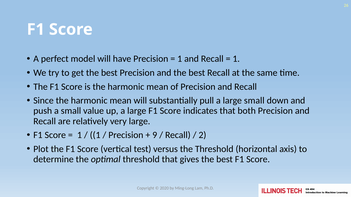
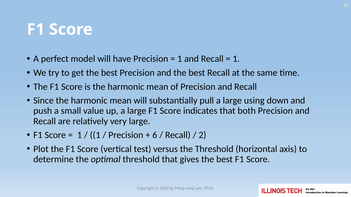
large small: small -> using (254, 101)
9: 9 -> 6 (155, 135)
